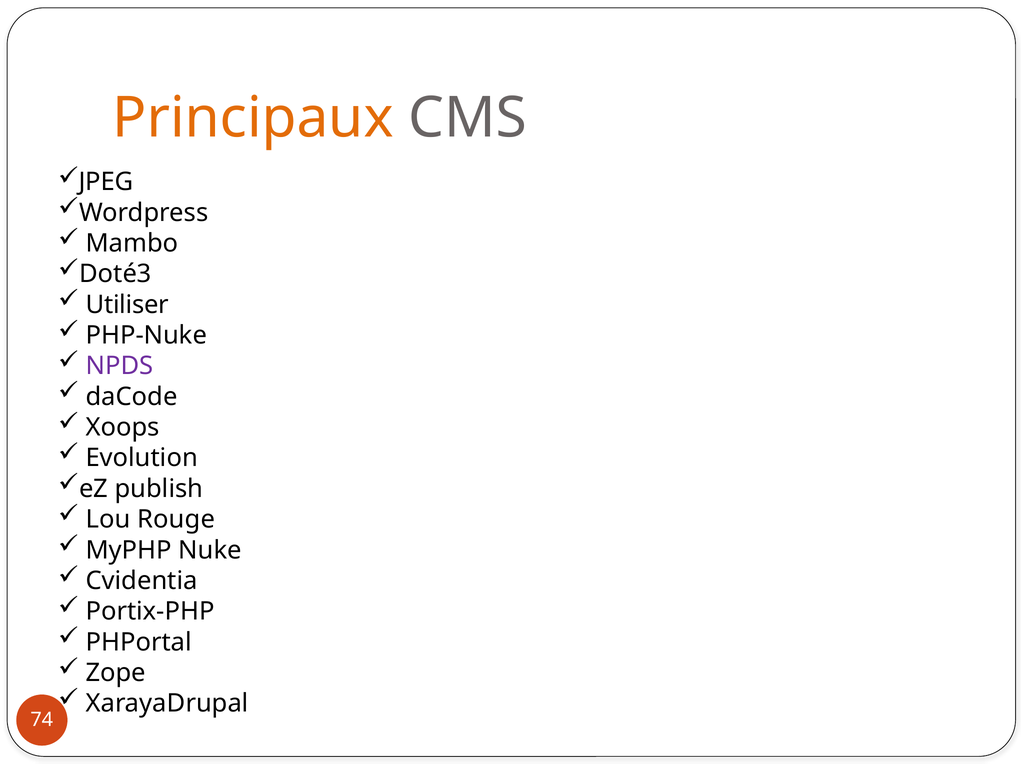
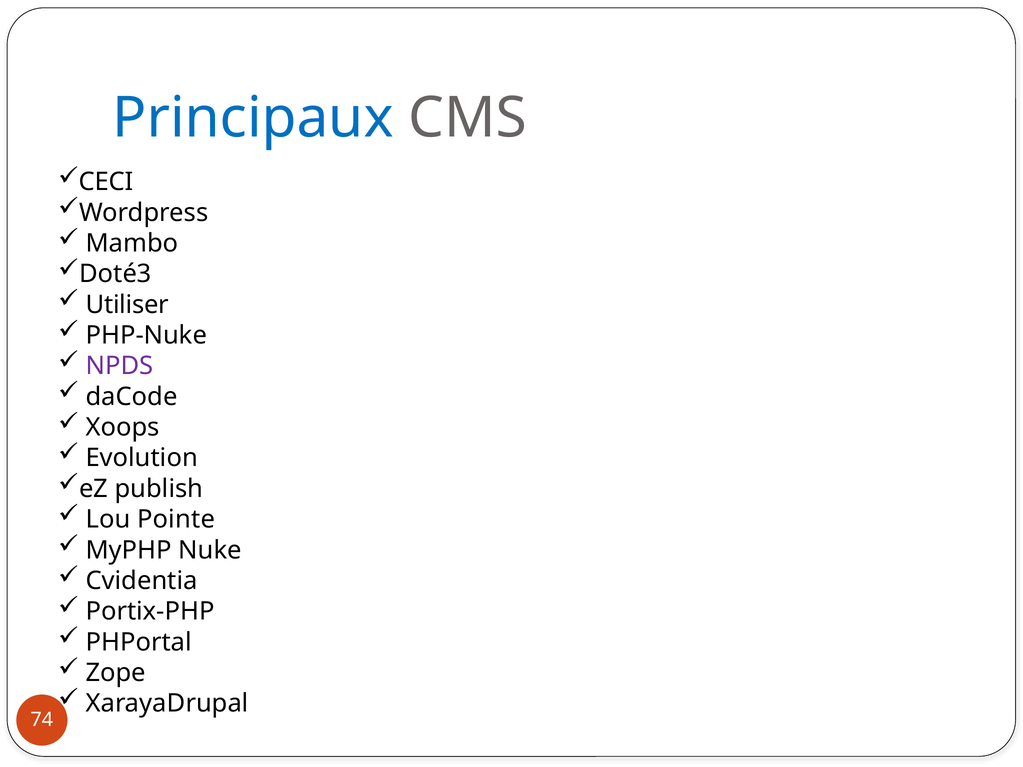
Principaux colour: orange -> blue (253, 118)
JPEG: JPEG -> CECI (106, 182)
Rouge: Rouge -> Pointe (176, 520)
